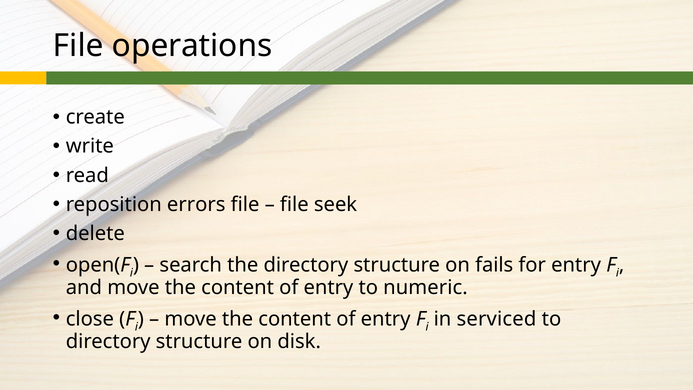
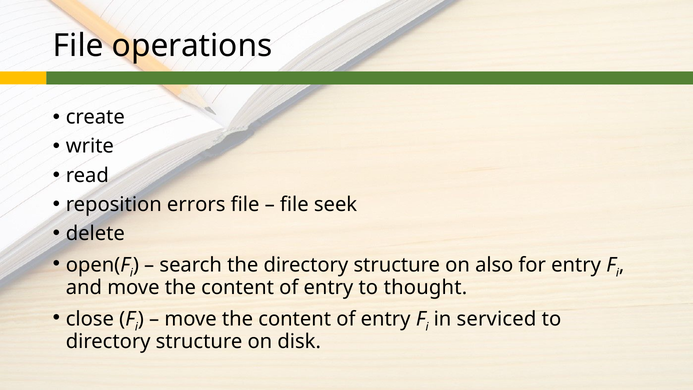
fails: fails -> also (494, 265)
numeric: numeric -> thought (425, 287)
